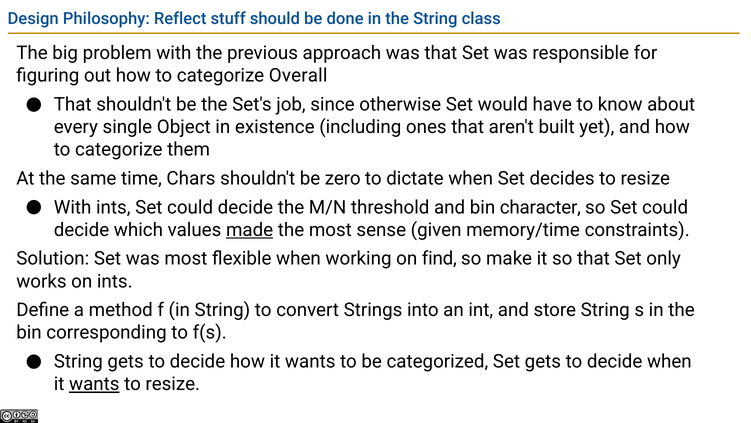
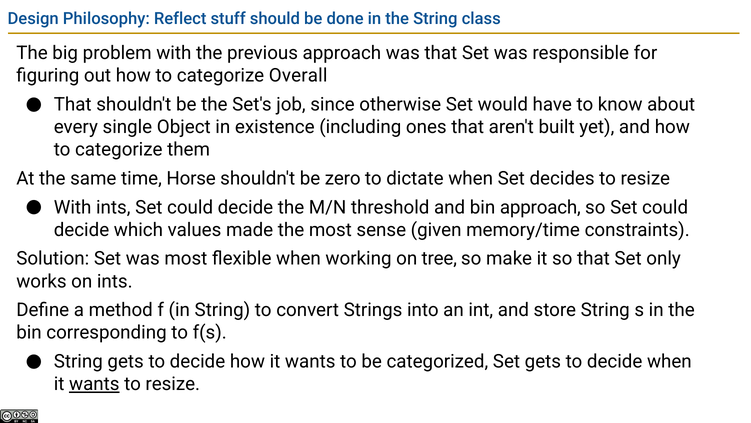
Chars: Chars -> Horse (191, 178)
bin character: character -> approach (540, 207)
made underline: present -> none (250, 230)
find: find -> tree (439, 258)
